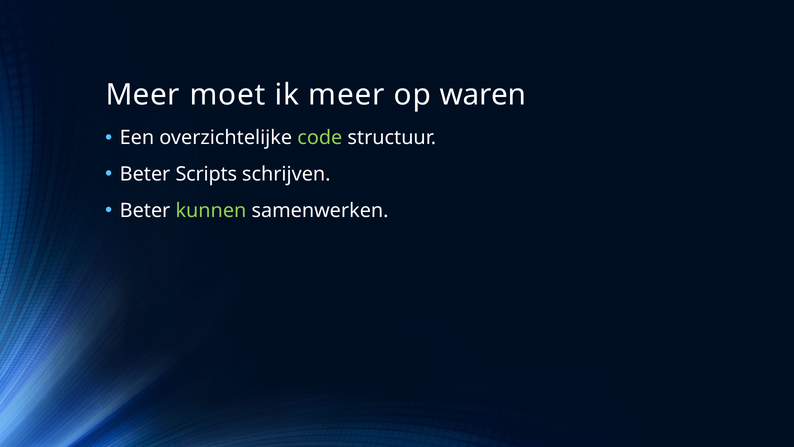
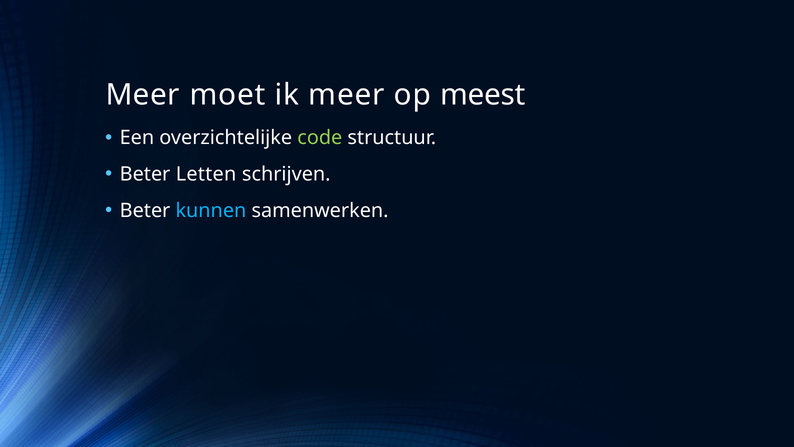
waren: waren -> meest (483, 95)
Scripts: Scripts -> Letten (206, 174)
kunnen colour: light green -> light blue (211, 210)
